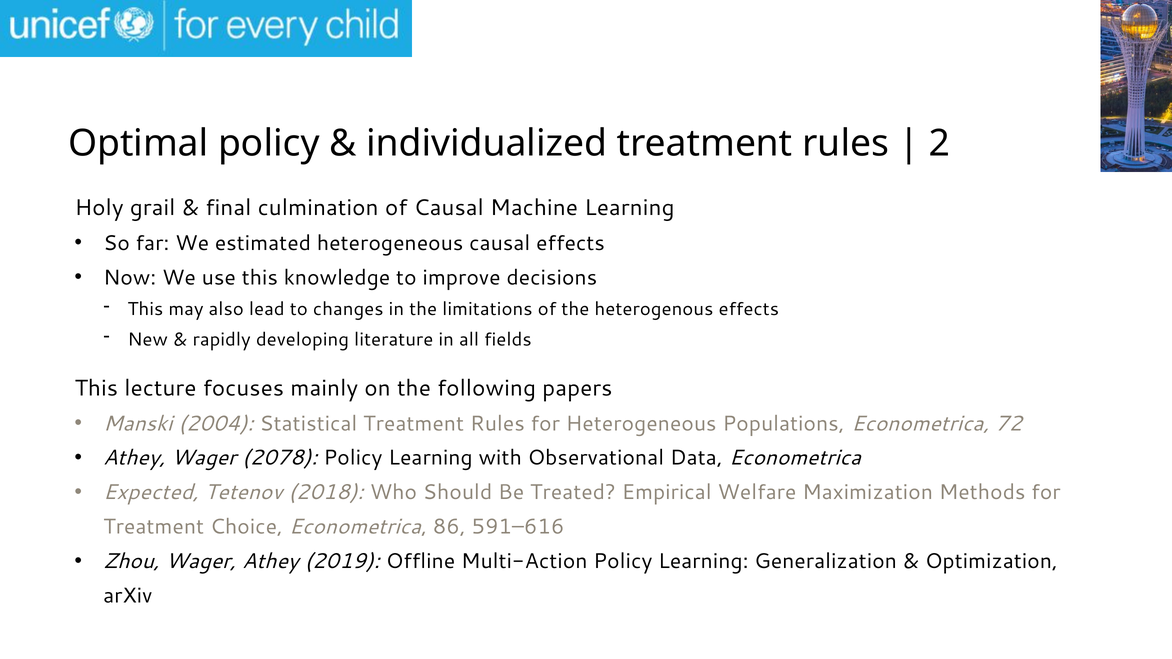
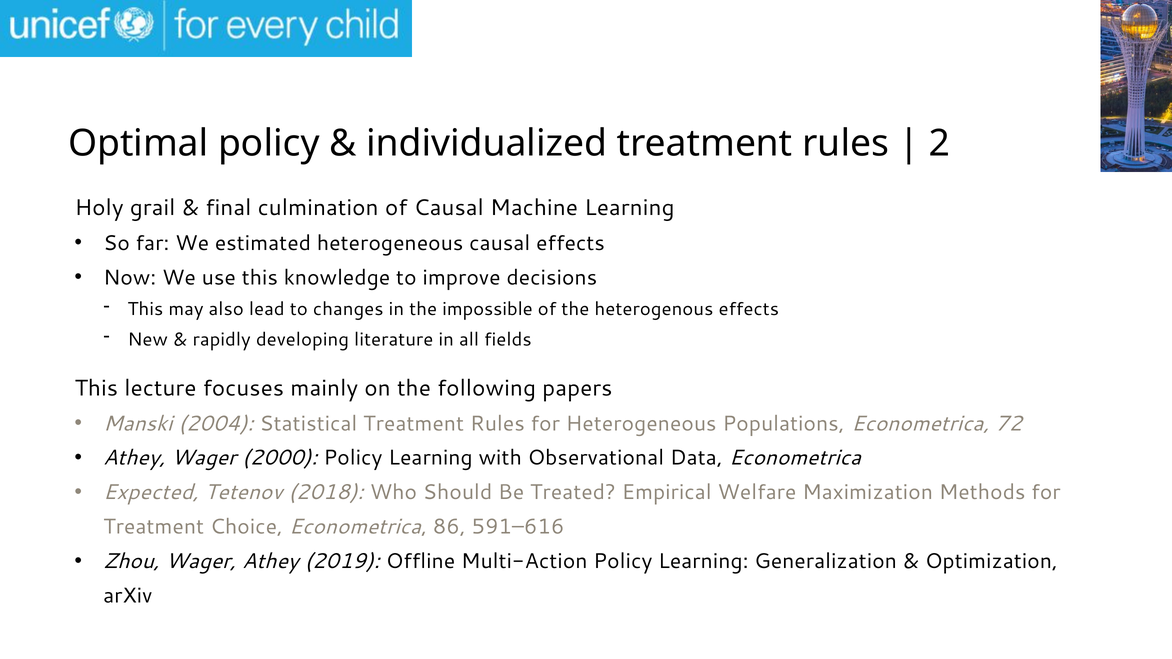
limitations: limitations -> impossible (487, 309)
2078: 2078 -> 2000 (280, 458)
